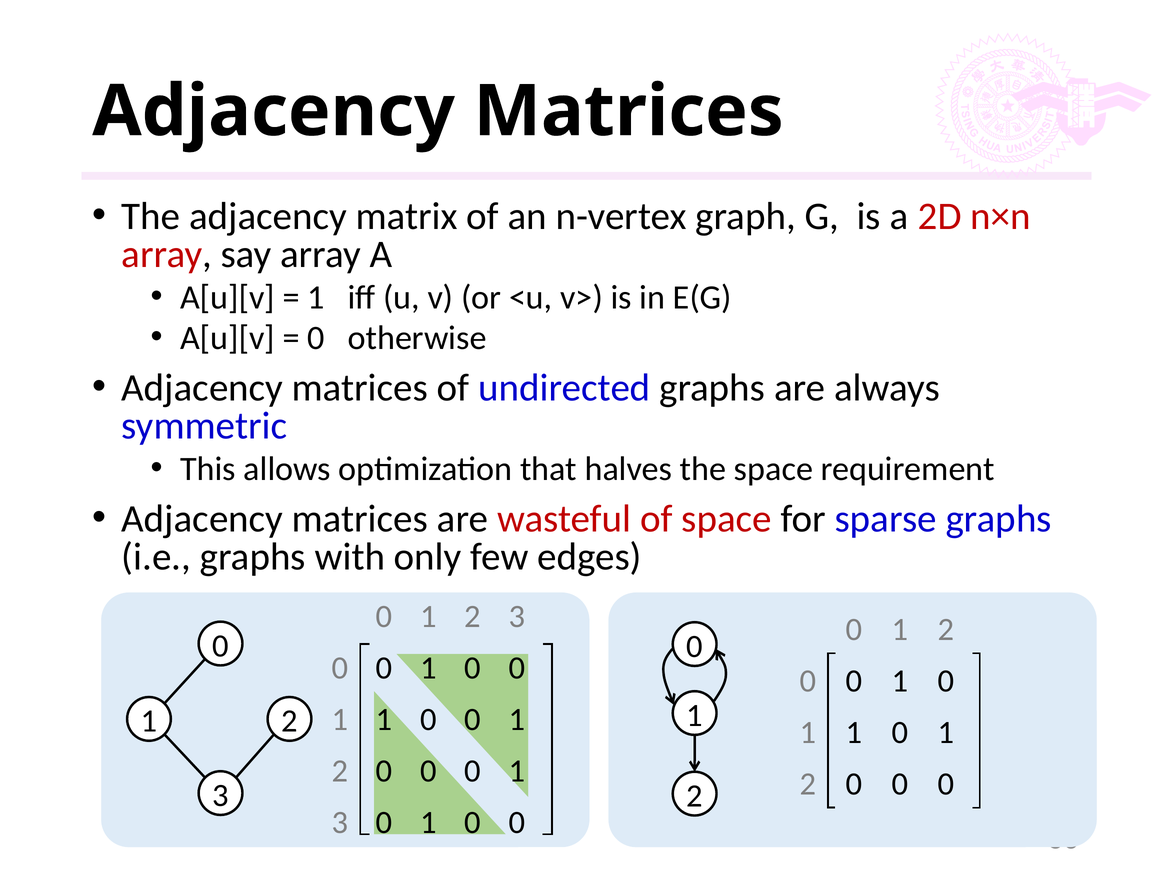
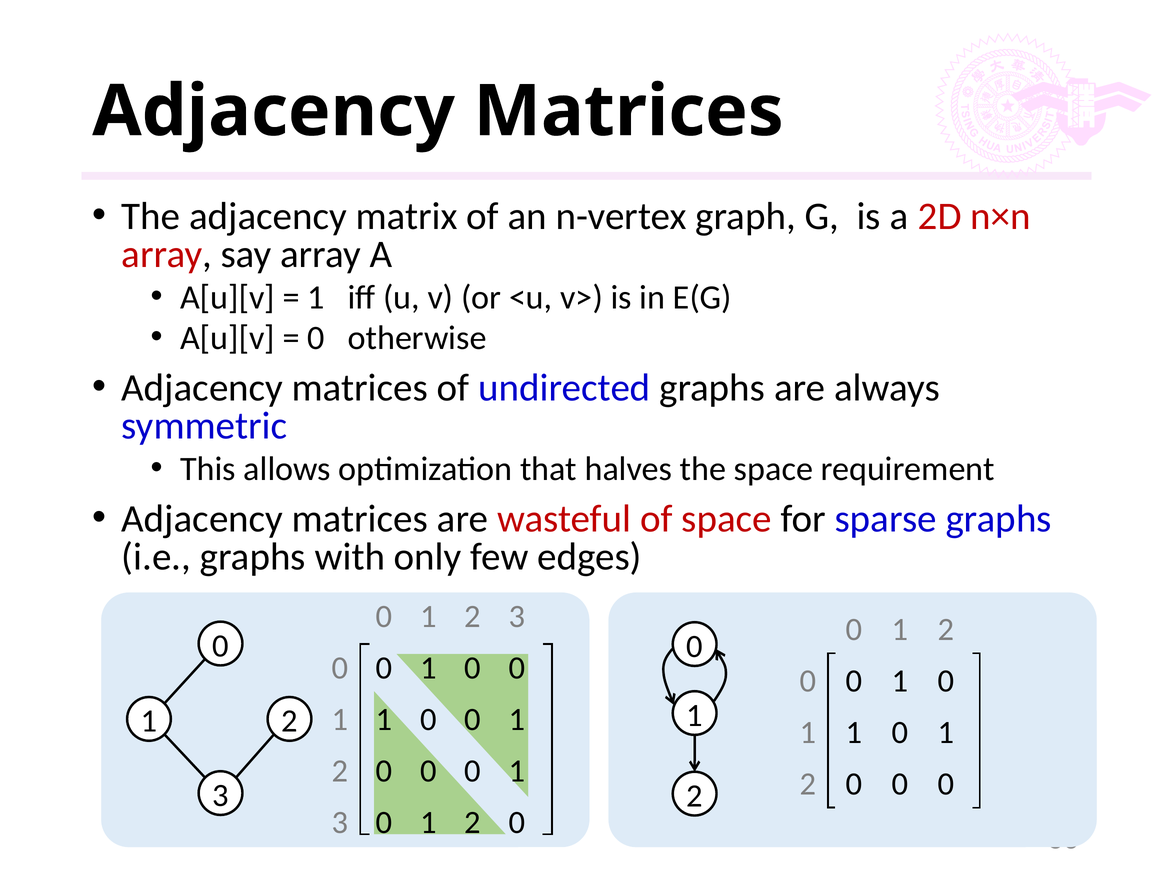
0: 0 -> 2 (473, 823)
